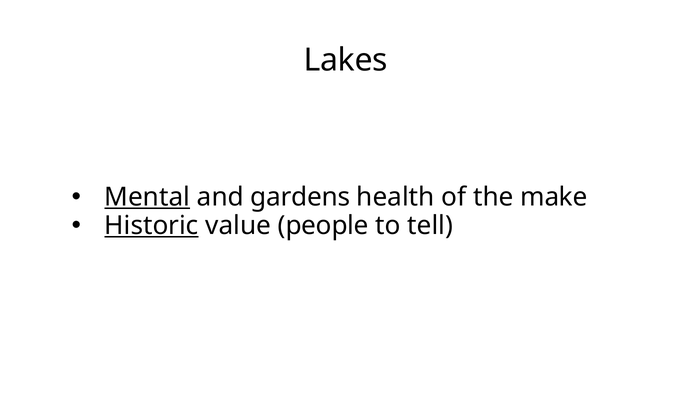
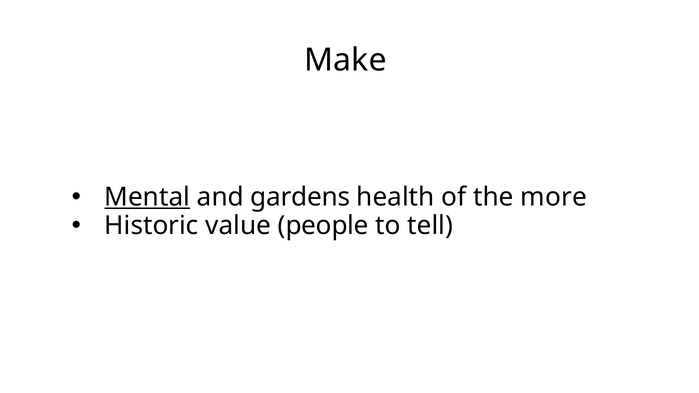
Lakes: Lakes -> Make (345, 60)
make: make -> more (554, 197)
Historic underline: present -> none (151, 226)
